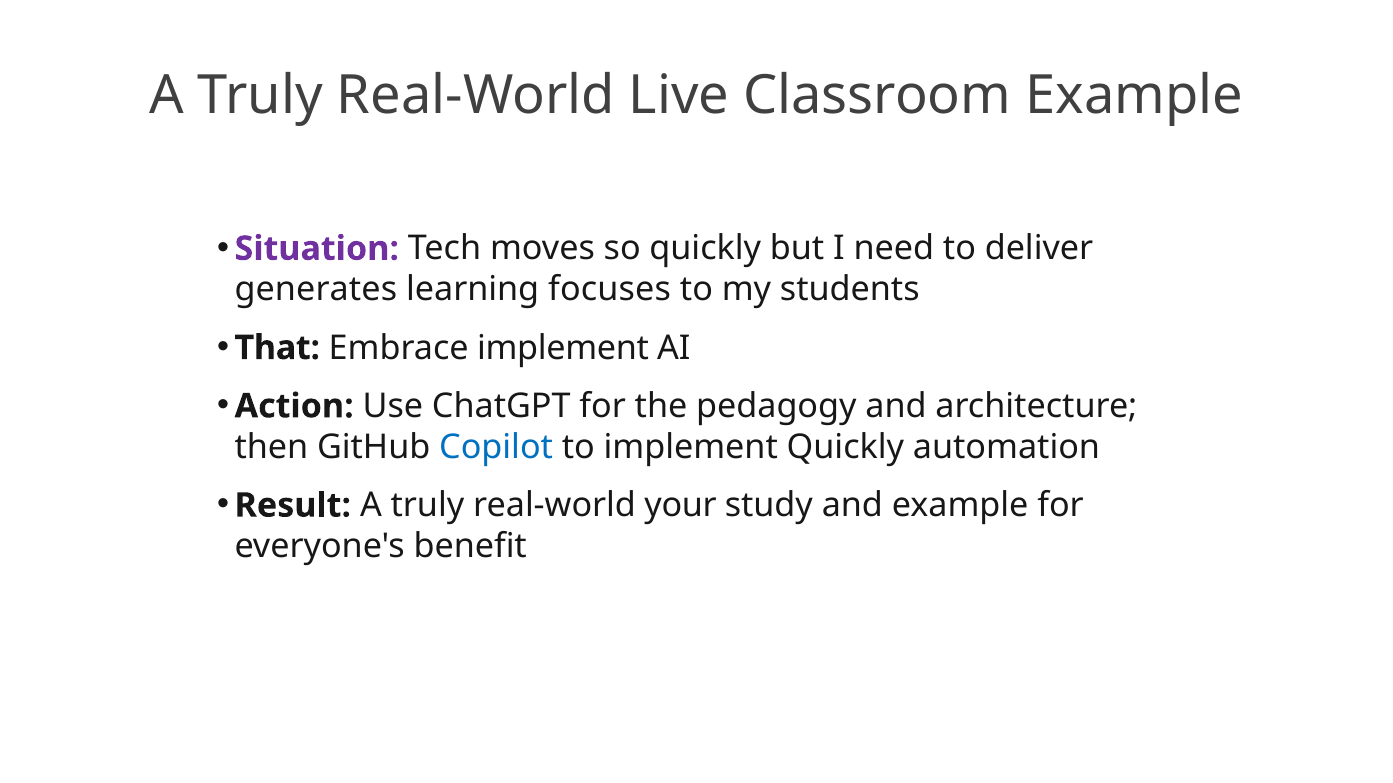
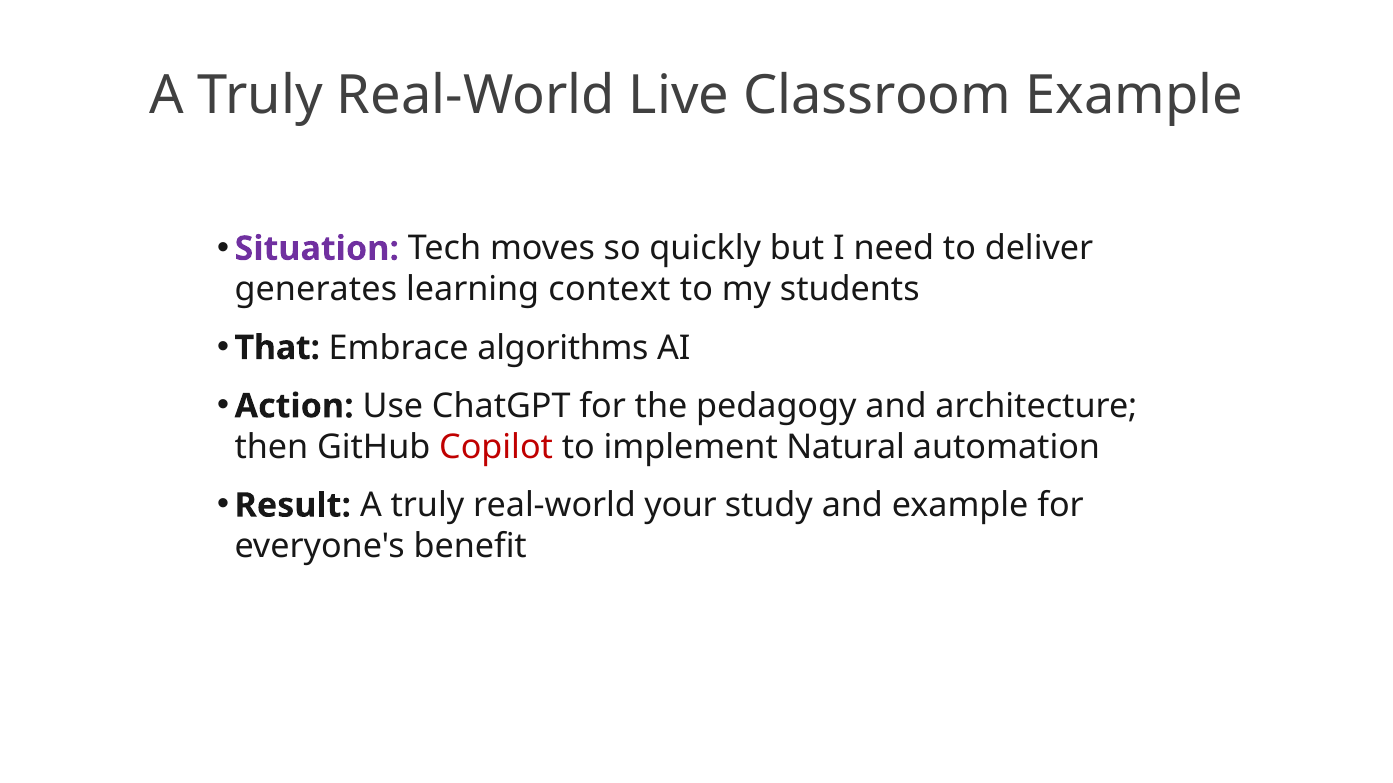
focuses: focuses -> context (609, 290)
Embrace implement: implement -> algorithms (563, 348)
Copilot colour: blue -> red (496, 447)
implement Quickly: Quickly -> Natural (846, 447)
